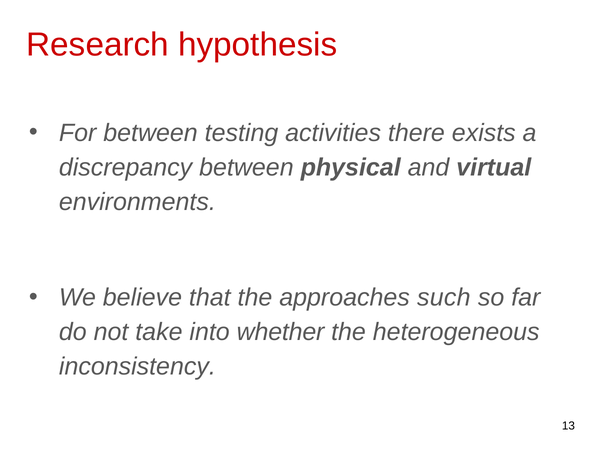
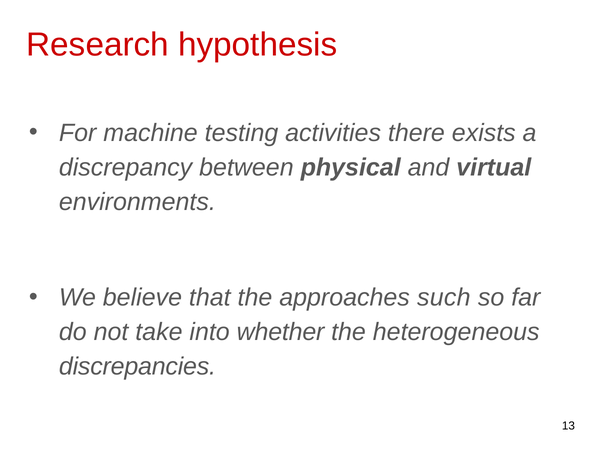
For between: between -> machine (151, 133)
inconsistency: inconsistency -> discrepancies (137, 367)
